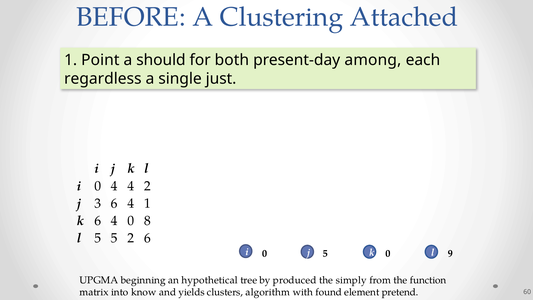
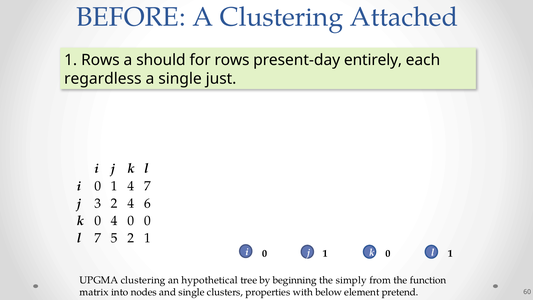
1 Point: Point -> Rows (100, 60)
for both: both -> rows (232, 60)
among: among -> entirely (373, 60)
i 0 4: 4 -> 1 (114, 186)
4 2: 2 -> 7 (148, 186)
3 6: 6 -> 2 (114, 203)
4 1: 1 -> 6 (148, 203)
k 6: 6 -> 0 (98, 221)
0 8: 8 -> 0 (148, 221)
l 5: 5 -> 7 (98, 238)
2 6: 6 -> 1 (148, 238)
5: 5 -> 1 (325, 253)
9: 9 -> 1 (450, 253)
UPGMA beginning: beginning -> clustering (143, 280)
produced: produced -> beginning (295, 280)
know: know -> nodes (144, 292)
and yields: yields -> single (192, 292)
algorithm: algorithm -> properties (268, 292)
found: found -> below (329, 292)
